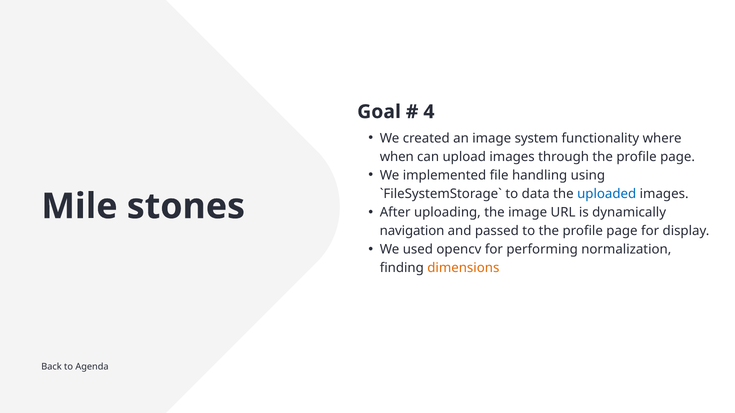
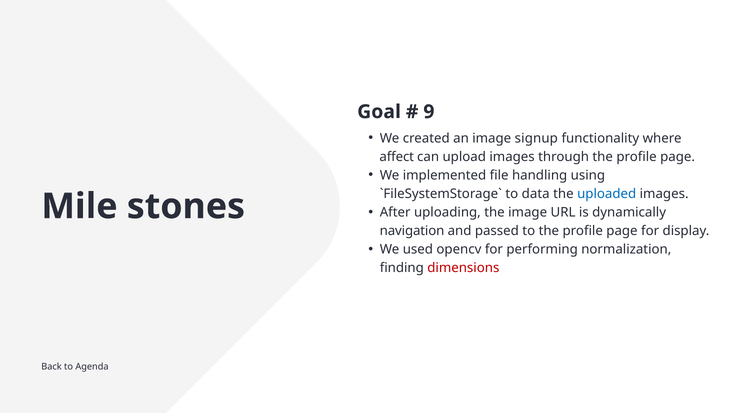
4: 4 -> 9 (429, 112)
system: system -> signup (536, 138)
when: when -> affect (397, 157)
dimensions colour: orange -> red (463, 268)
